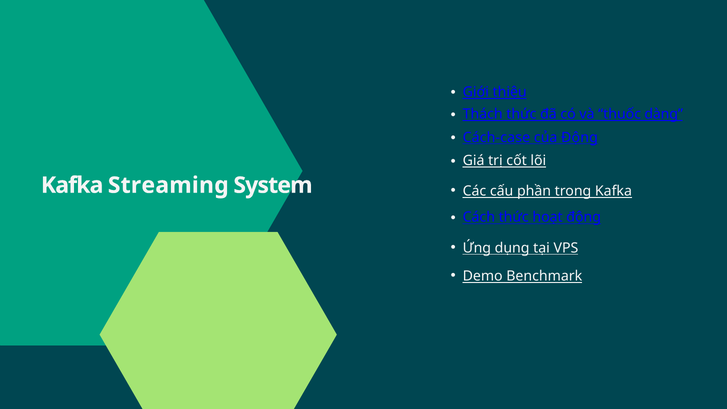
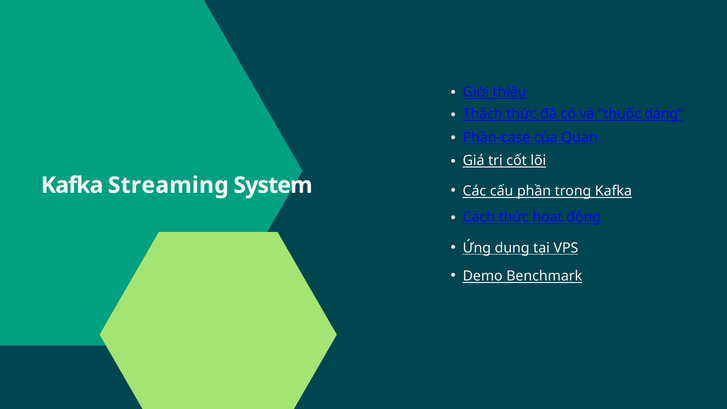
Cách-case: Cách-case -> Phần-case (497, 137)
của Động: Động -> Quan (579, 137)
